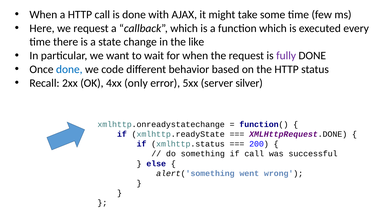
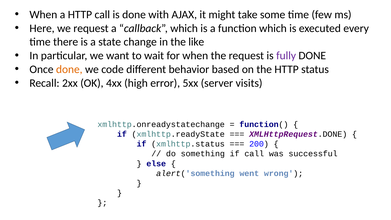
done colour: blue -> orange (69, 69)
only: only -> high (136, 83)
silver: silver -> visits (249, 83)
